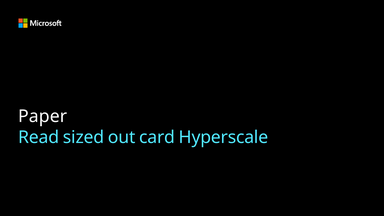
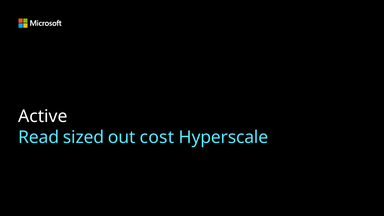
Paper: Paper -> Active (43, 116)
card: card -> cost (157, 137)
